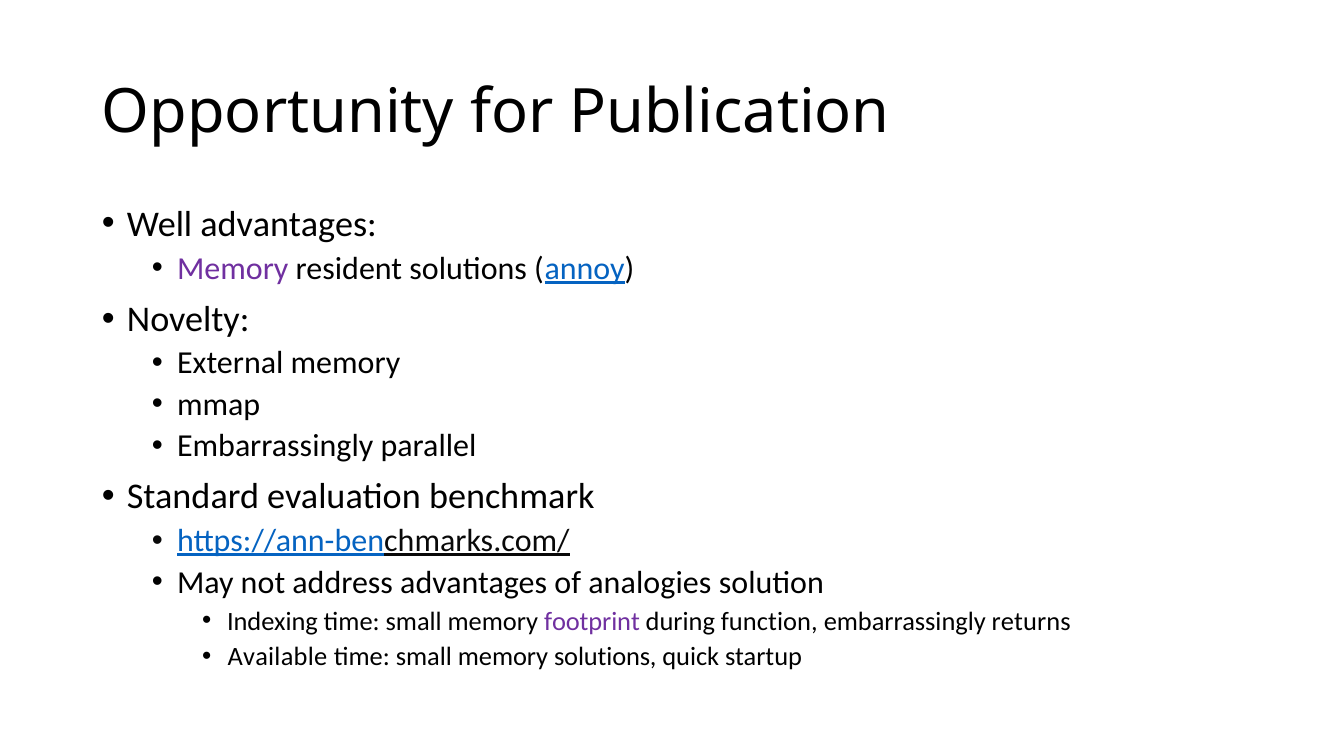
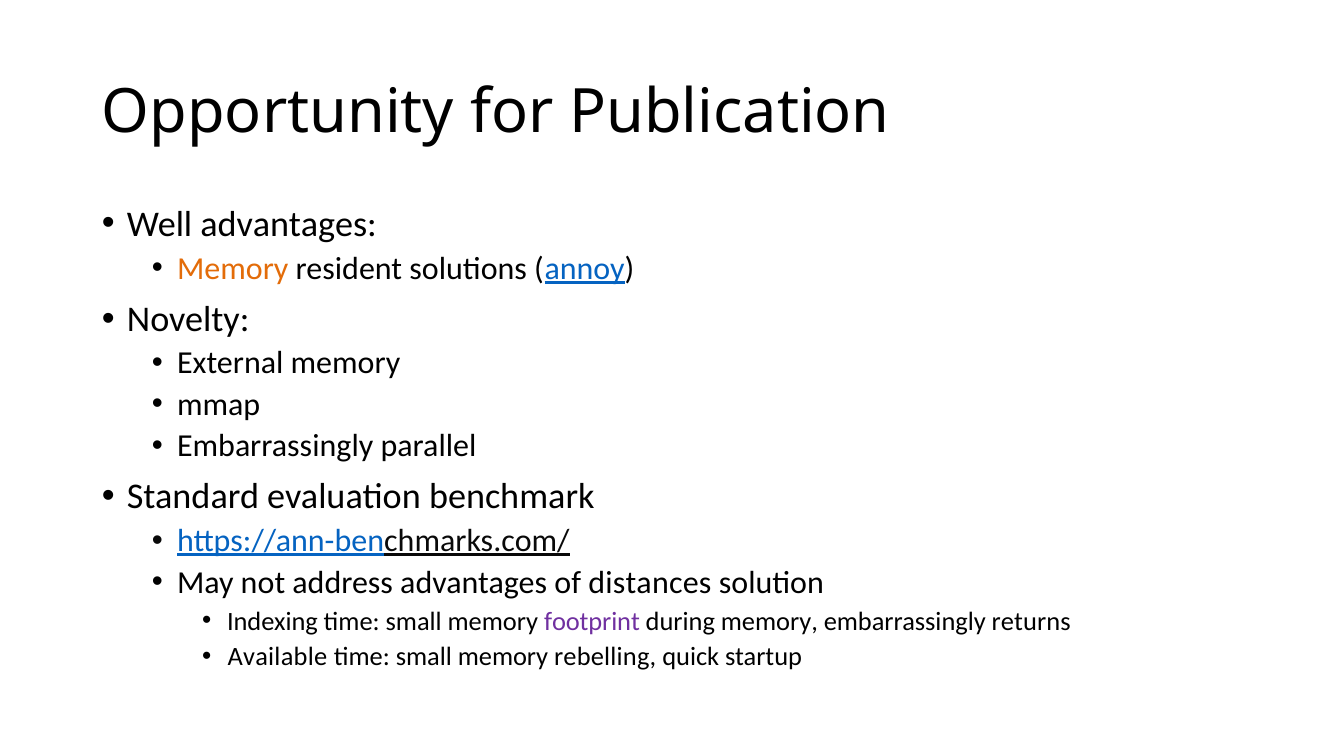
Memory colour: purple -> orange (233, 269)
analogies: analogies -> distances (650, 583)
during function: function -> memory (769, 622)
memory solutions: solutions -> rebelling (605, 657)
